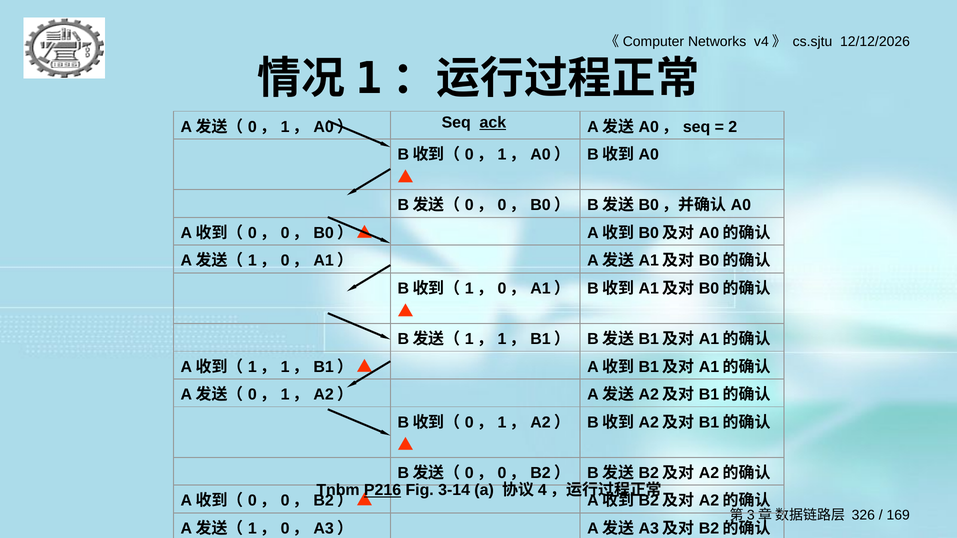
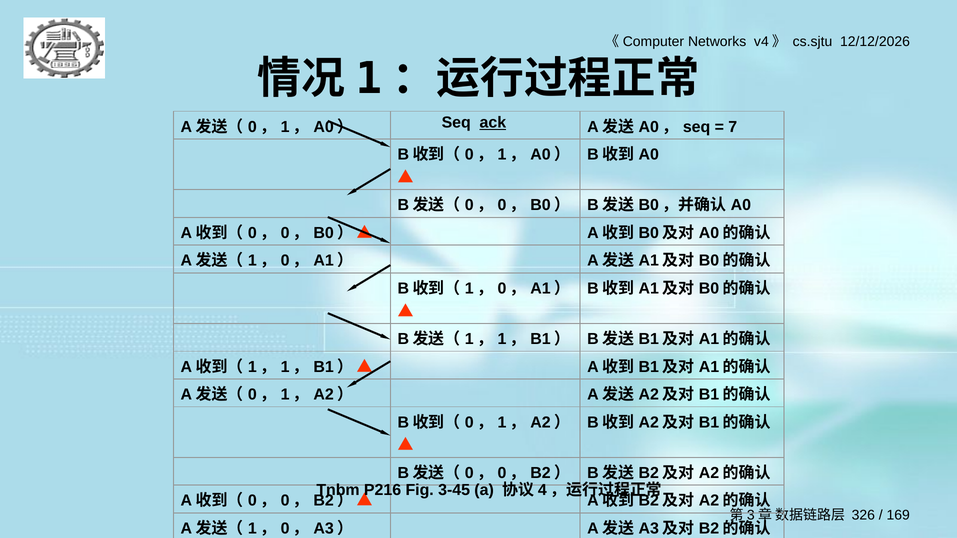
2: 2 -> 7 (733, 127)
P216 underline: present -> none (383, 490)
3-14: 3-14 -> 3-45 (454, 490)
